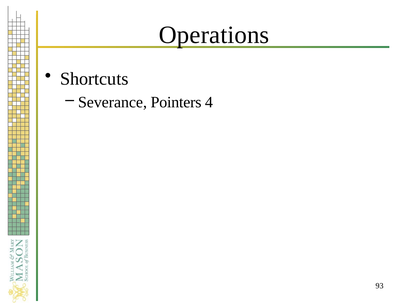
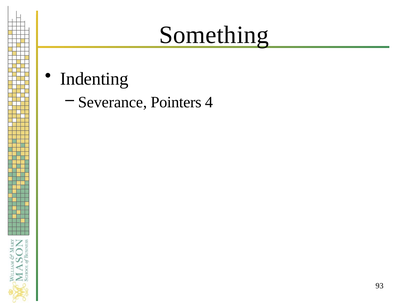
Operations: Operations -> Something (214, 35)
Shortcuts: Shortcuts -> Indenting (94, 79)
